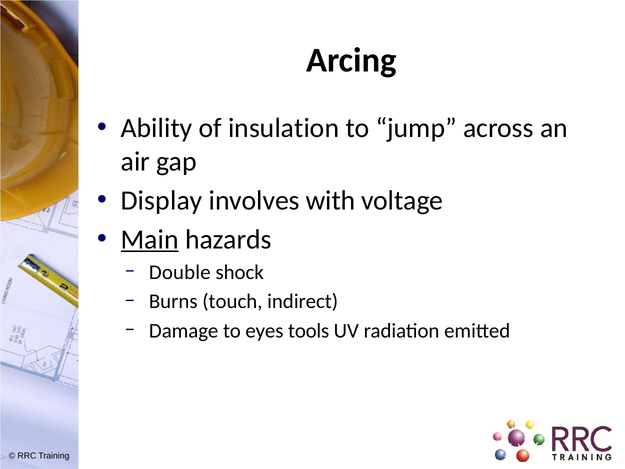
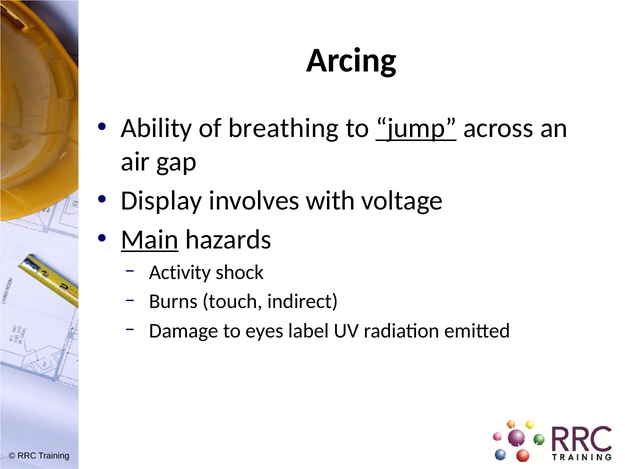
insulation: insulation -> breathing (284, 128)
jump underline: none -> present (416, 128)
Double: Double -> Activity (180, 272)
tools: tools -> label (309, 330)
